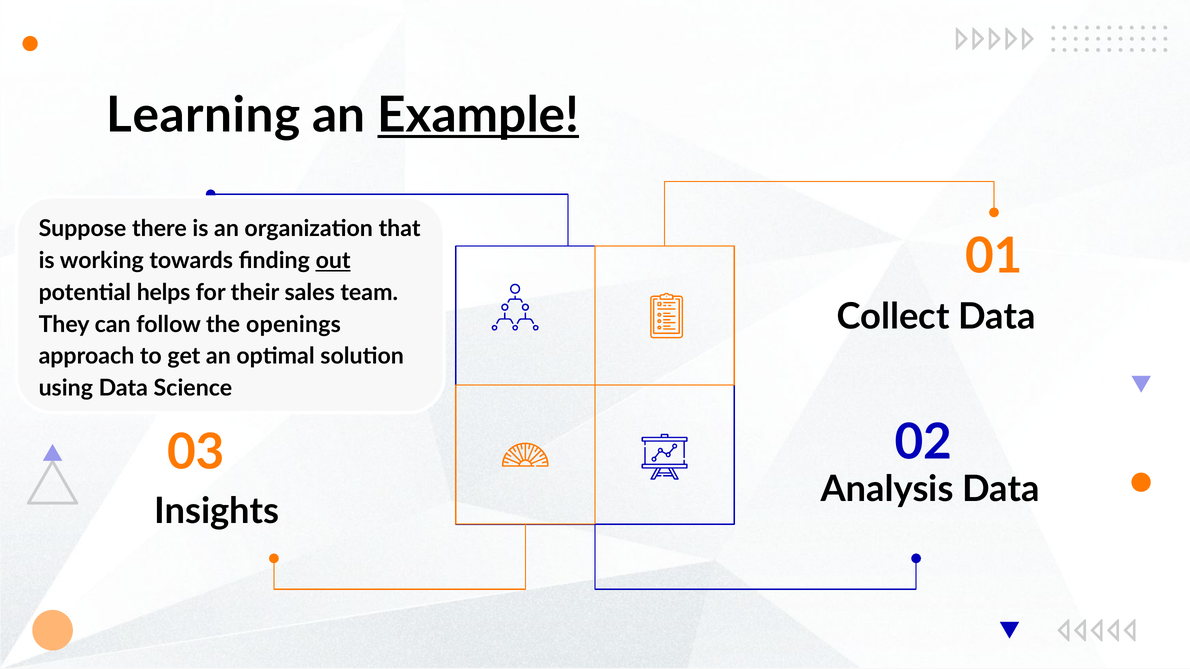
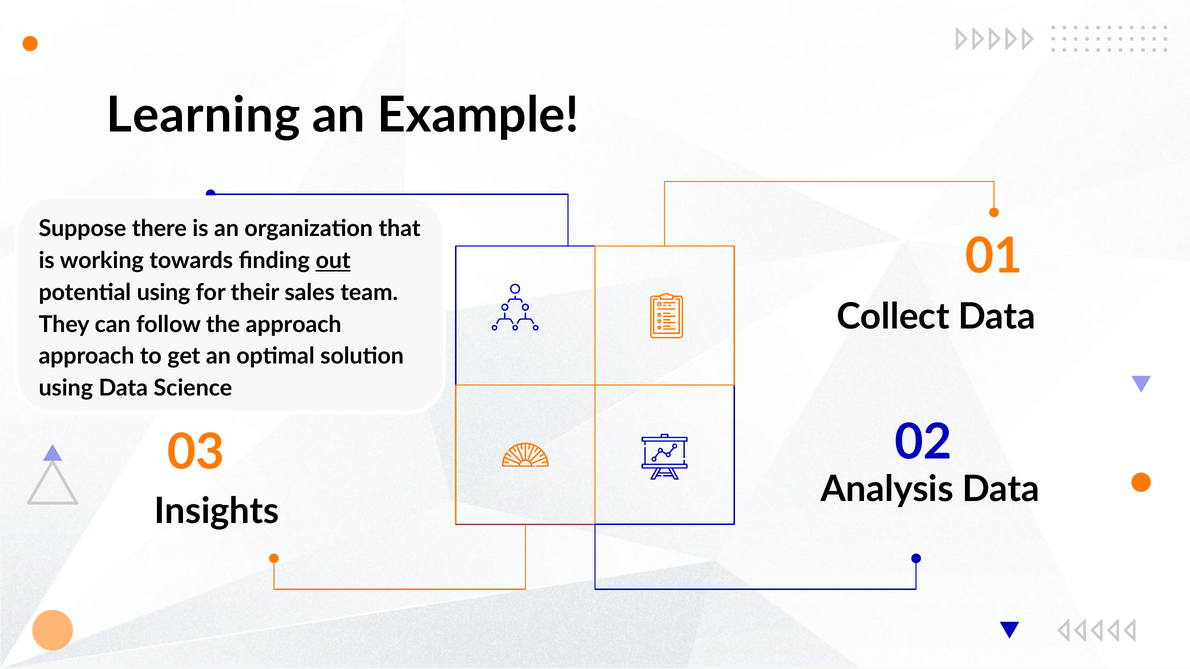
Example underline: present -> none (478, 115)
potential helps: helps -> using (164, 293)
the openings: openings -> approach (294, 325)
